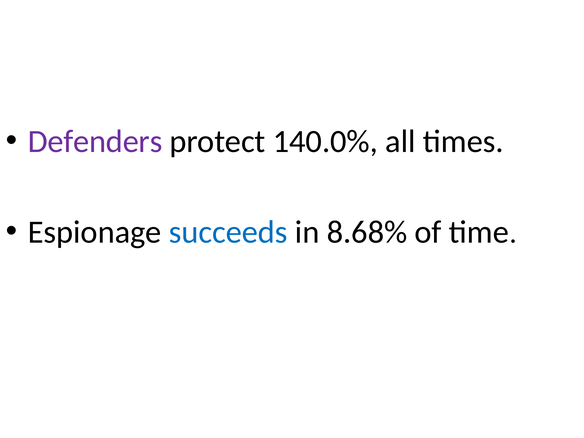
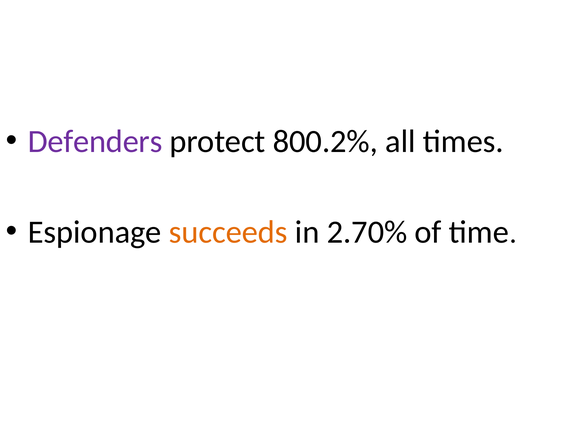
140.0%: 140.0% -> 800.2% (325, 141)
succeeds colour: blue -> orange (228, 232)
8.68%: 8.68% -> 2.70% (367, 232)
